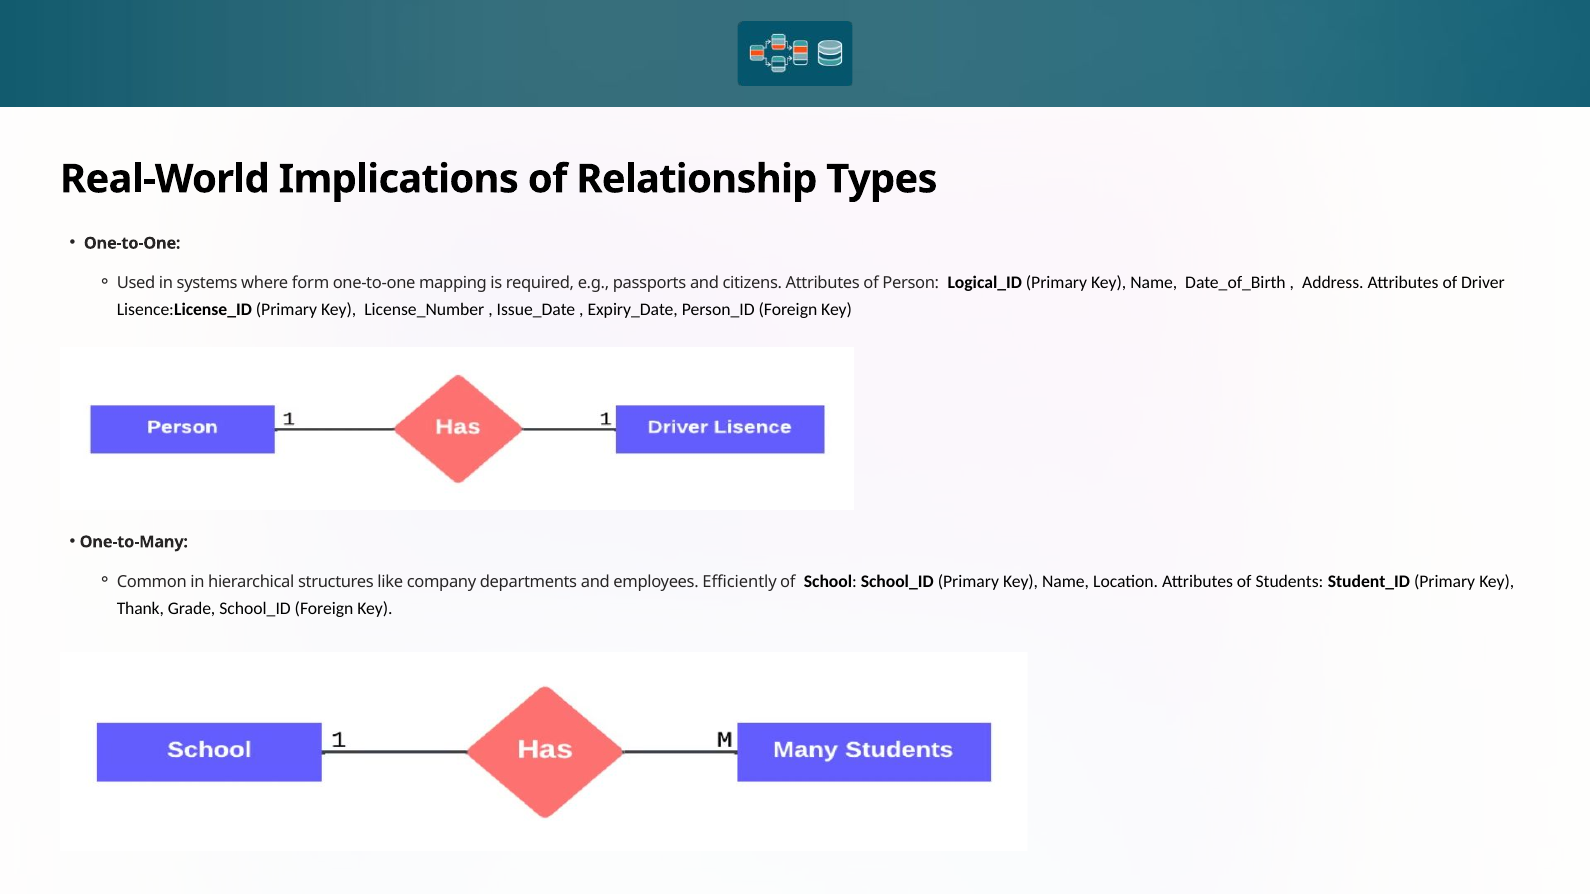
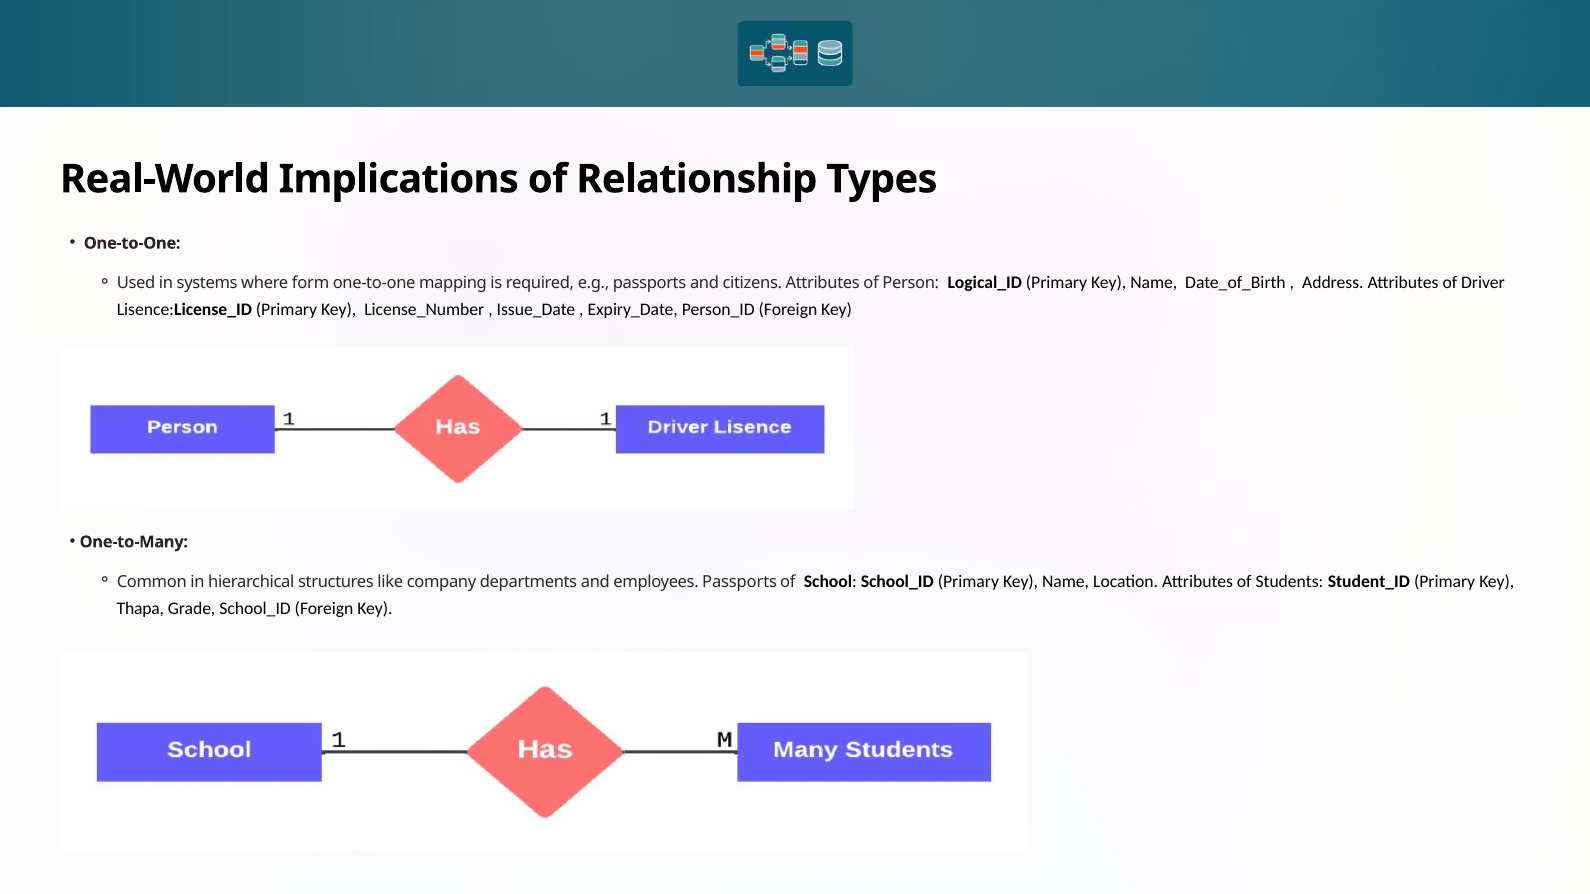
employees Efficiently: Efficiently -> Passports (740, 582)
Thank: Thank -> Thapa (140, 609)
